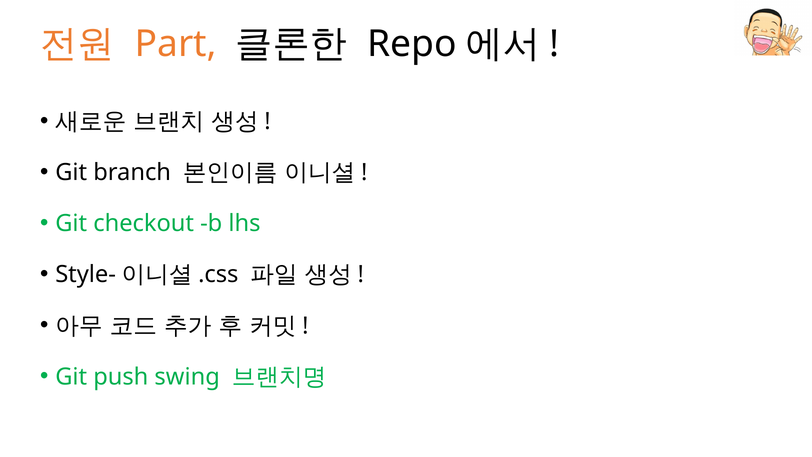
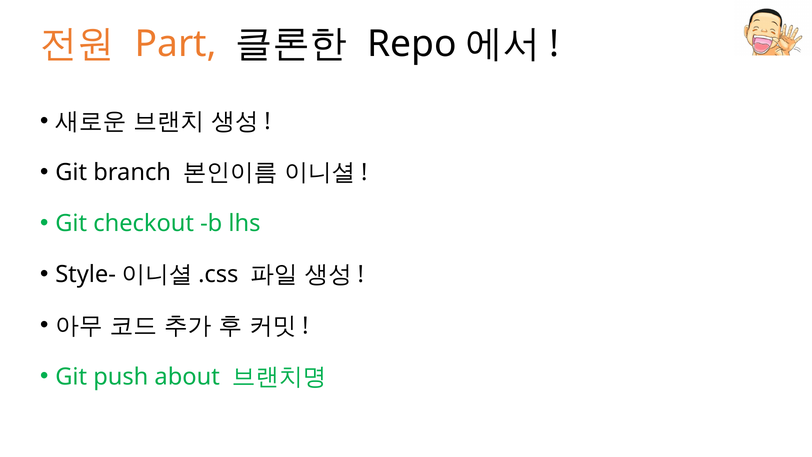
swing: swing -> about (187, 376)
